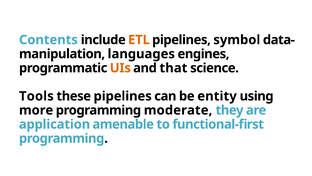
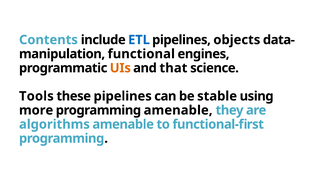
ETL colour: orange -> blue (139, 40)
symbol: symbol -> objects (237, 40)
languages: languages -> functional (141, 54)
entity: entity -> stable (217, 96)
programming moderate: moderate -> amenable (178, 110)
application: application -> algorithms (54, 124)
